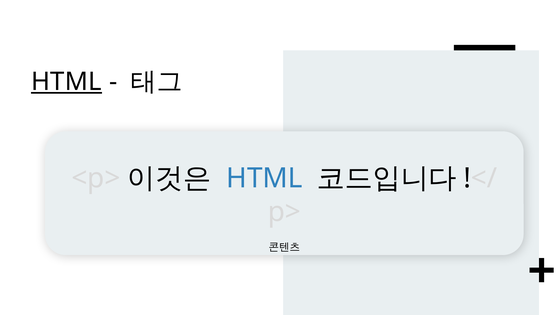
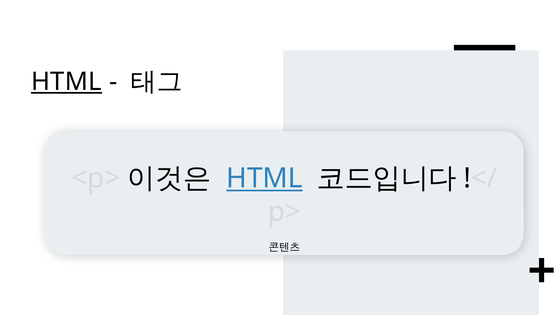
HTML underline: none -> present (264, 178)
